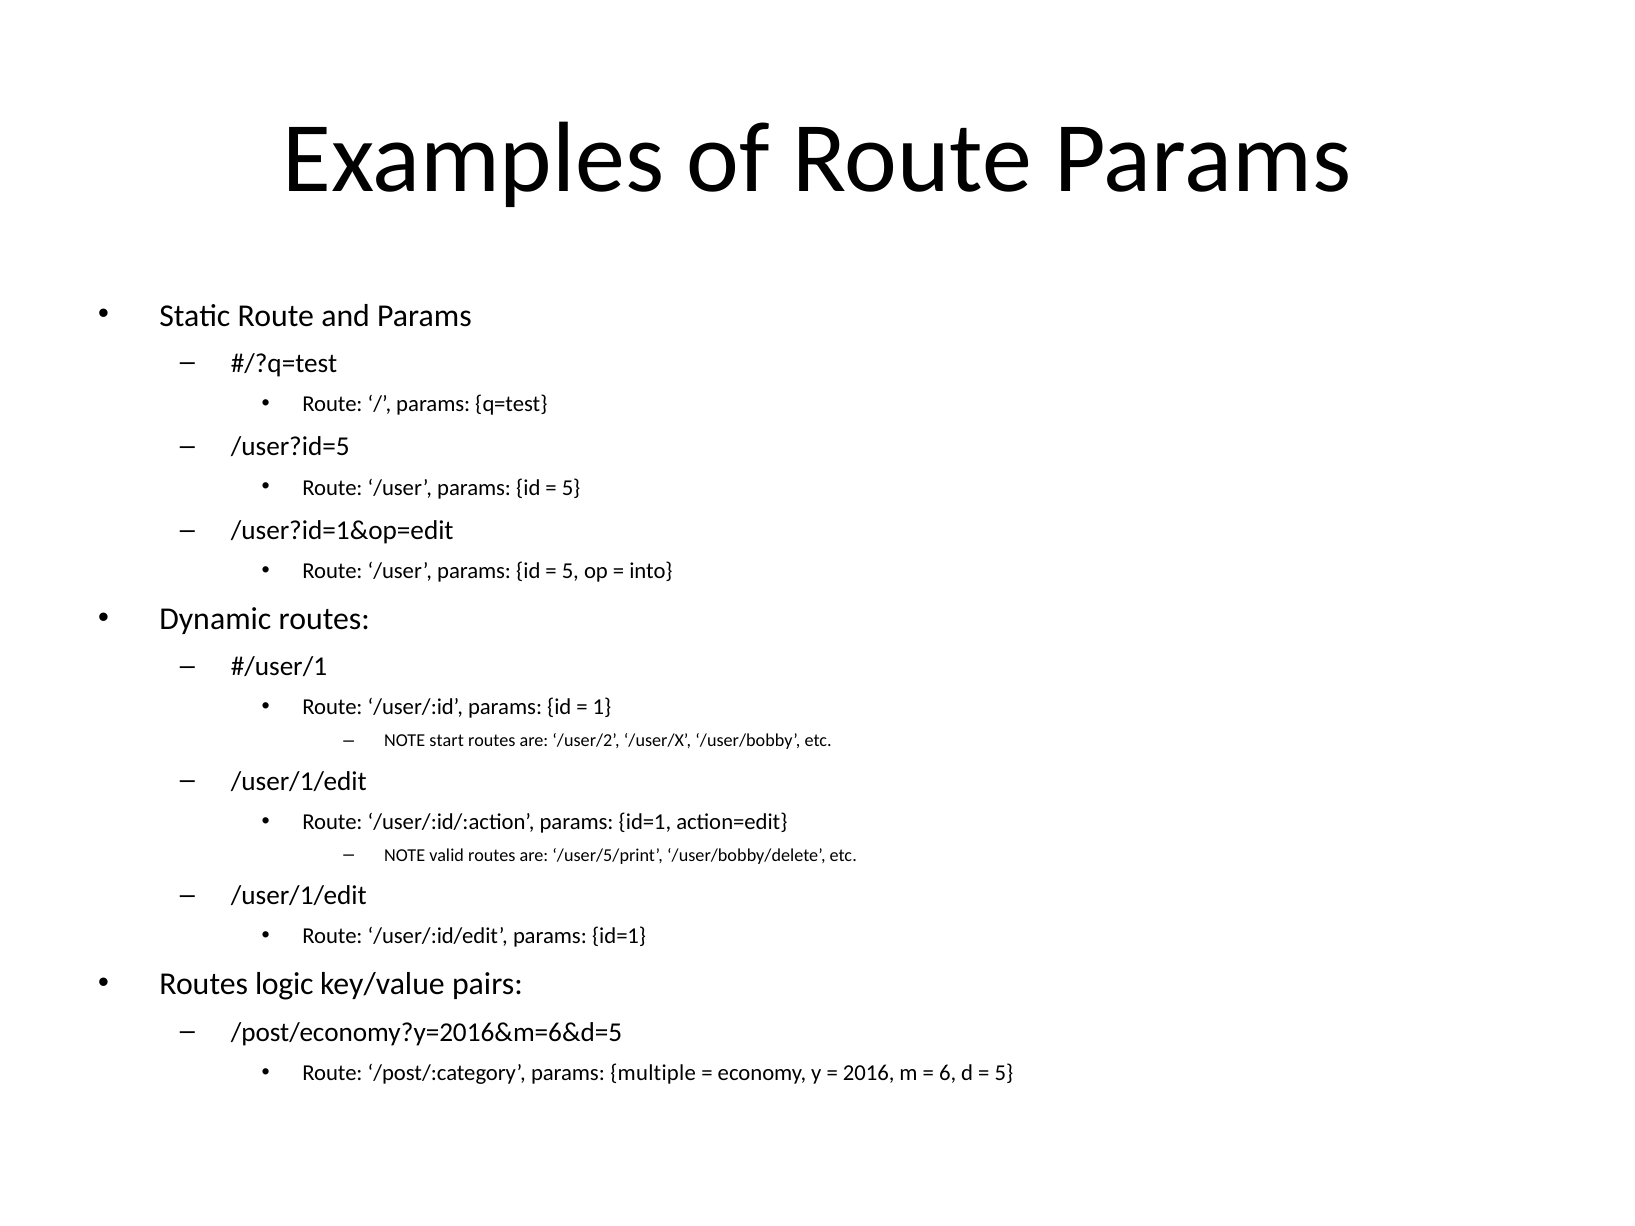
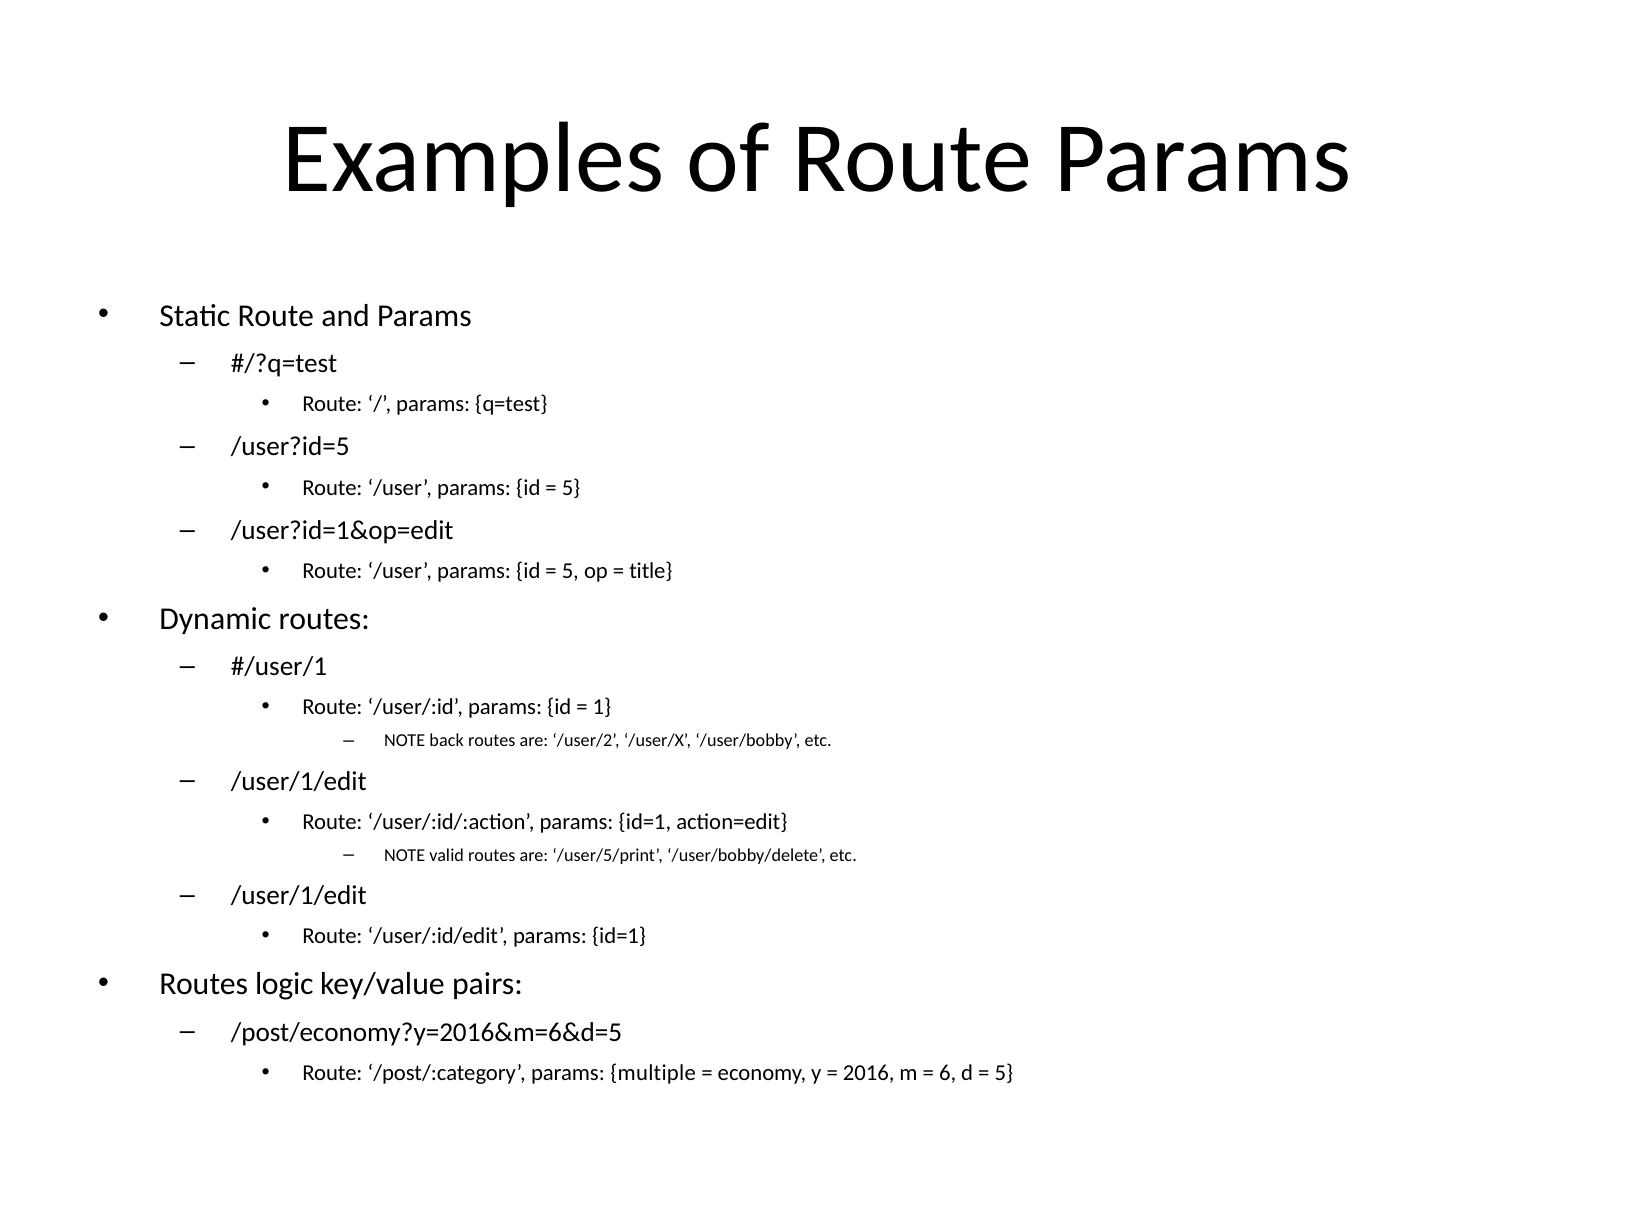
into: into -> title (651, 571)
start: start -> back (447, 741)
